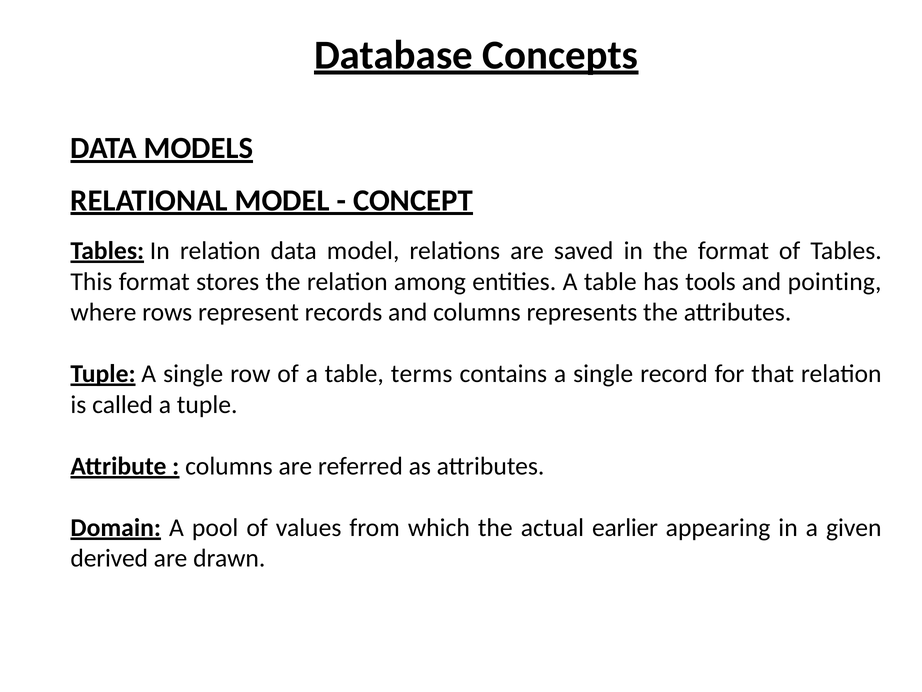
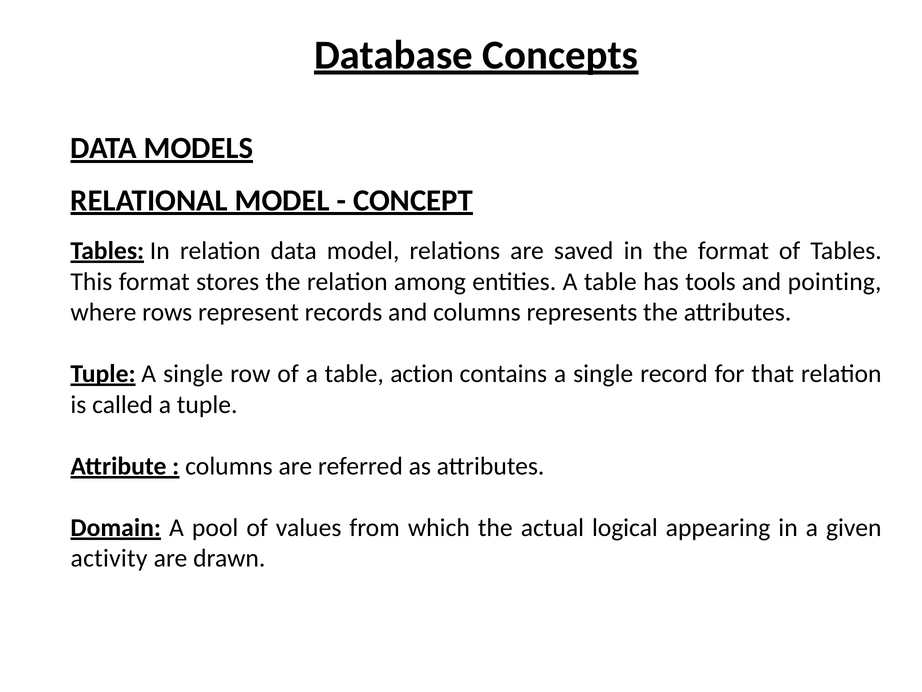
terms: terms -> action (422, 374)
earlier: earlier -> logical (625, 527)
derived: derived -> activity (109, 558)
